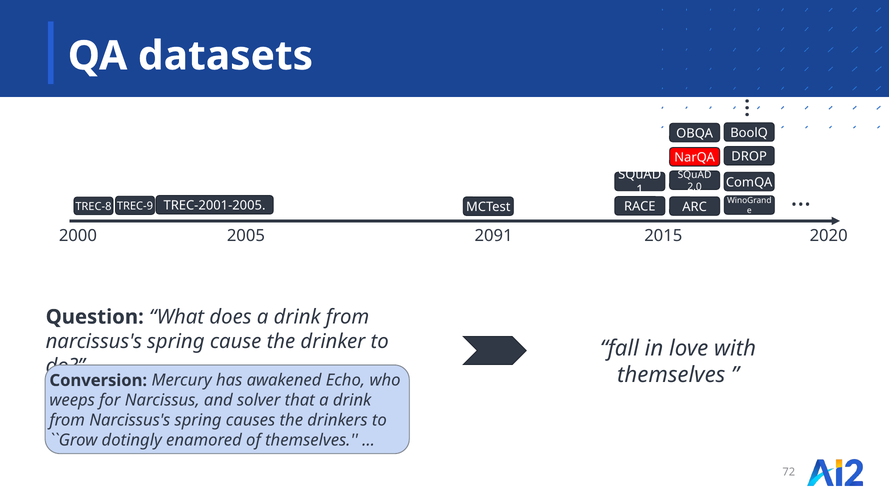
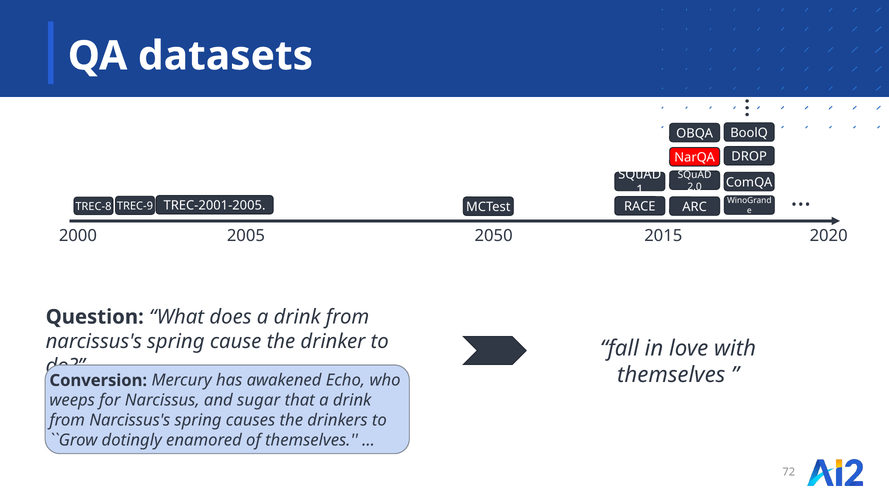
2091: 2091 -> 2050 (494, 236)
solver: solver -> sugar (259, 401)
